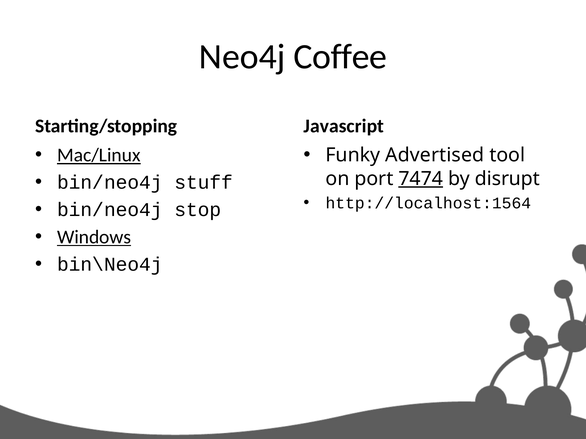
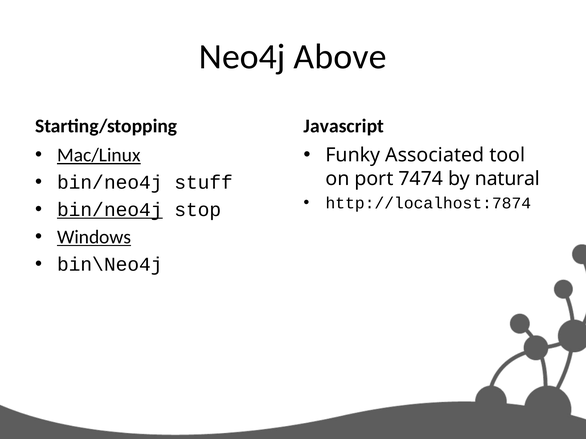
Coffee: Coffee -> Above (340, 57)
Advertised: Advertised -> Associated (435, 155)
7474 underline: present -> none (421, 179)
disrupt: disrupt -> natural (507, 179)
http://localhost:1564: http://localhost:1564 -> http://localhost:7874 (428, 203)
bin/neo4j underline: none -> present (110, 210)
